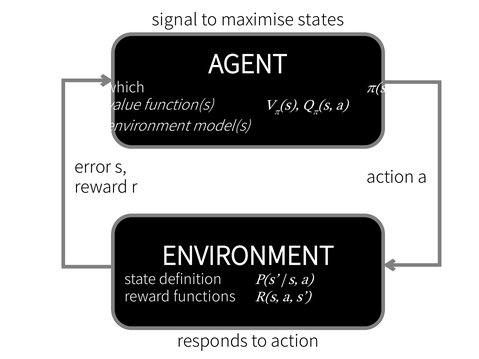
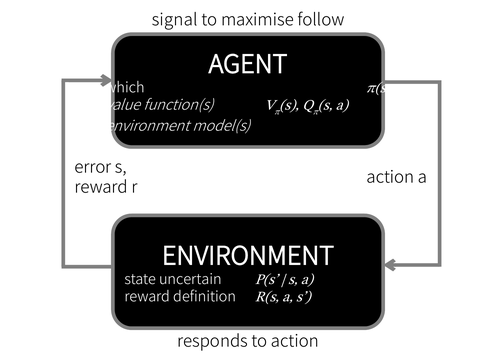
states: states -> follow (321, 20)
definition: definition -> uncertain (190, 279)
functions: functions -> definition (205, 297)
